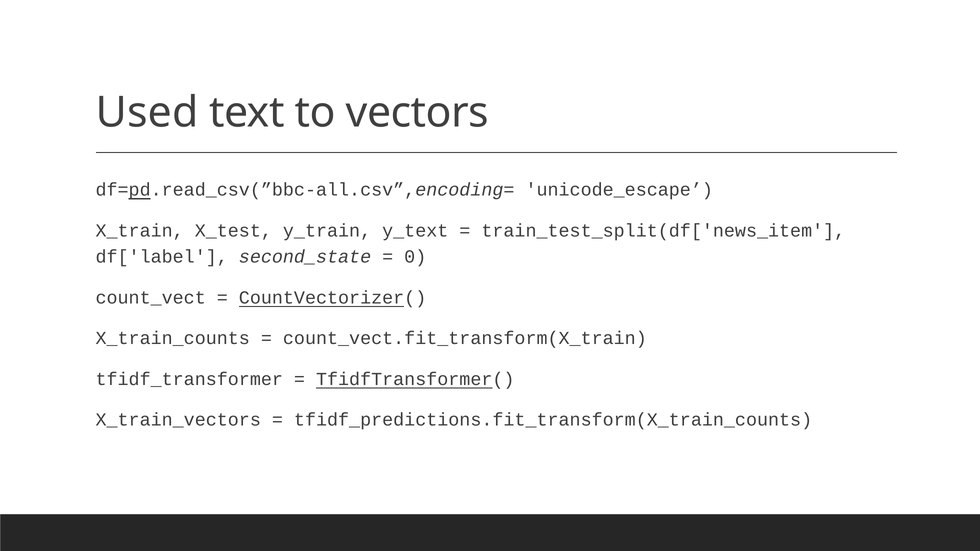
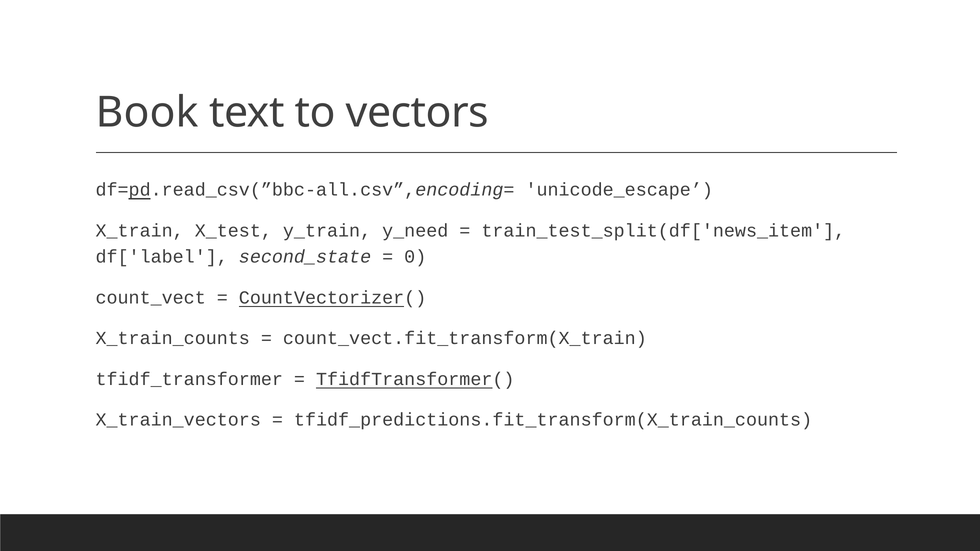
Used: Used -> Book (147, 113)
y_text: y_text -> y_need (415, 231)
